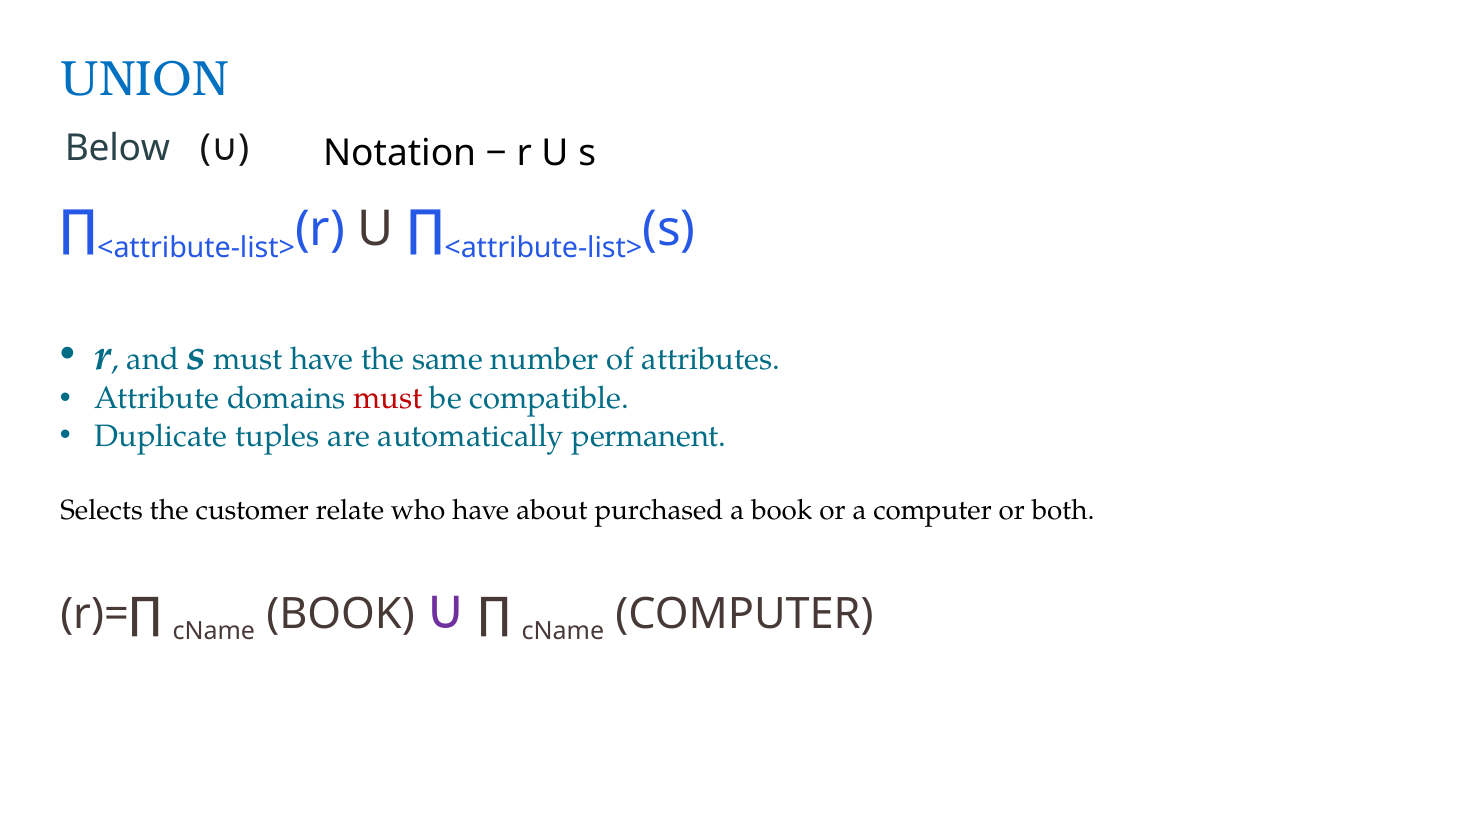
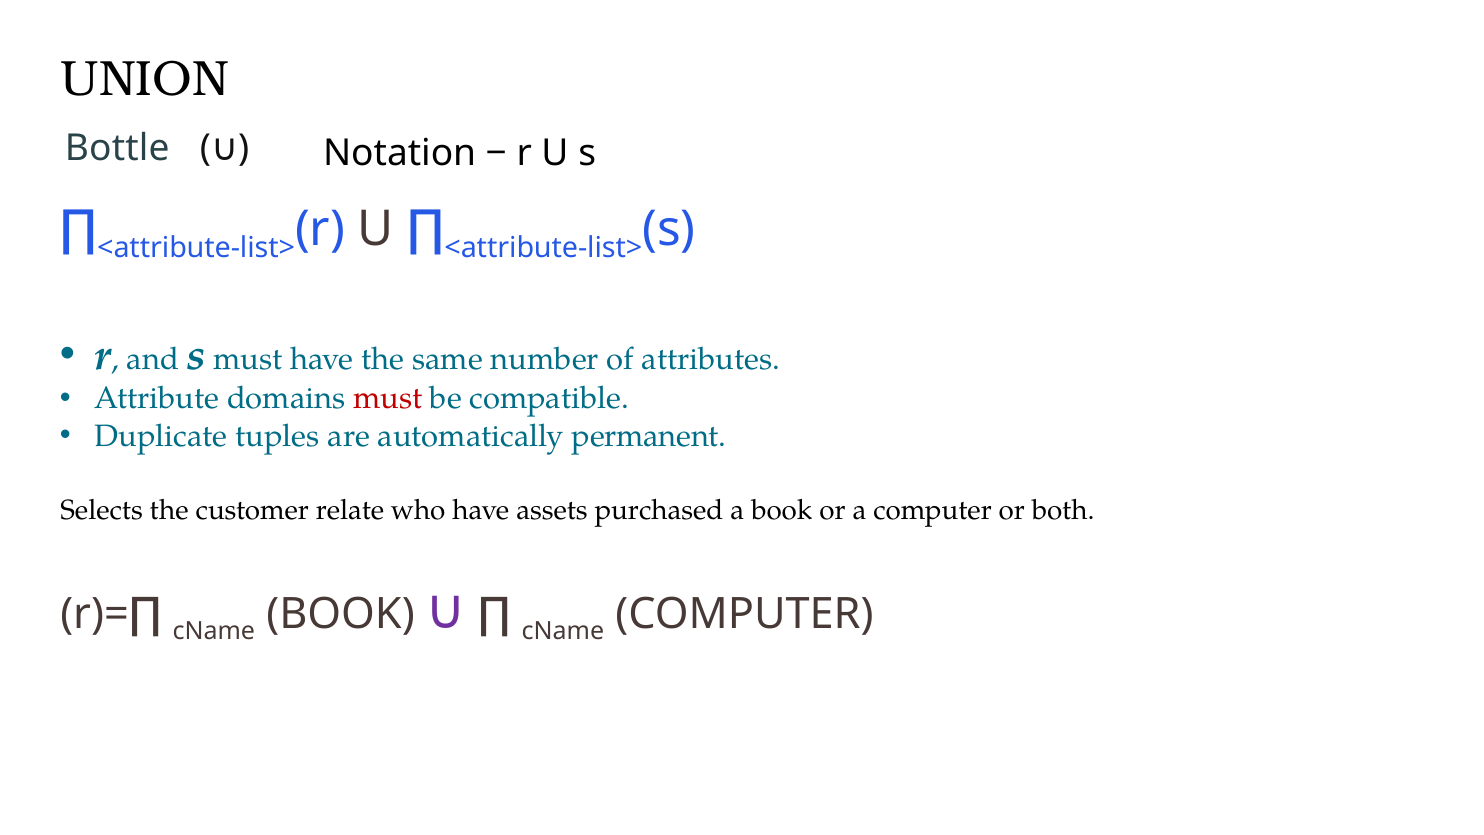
UNION colour: blue -> black (145, 80)
Below: Below -> Bottle (117, 148)
about: about -> assets (552, 510)
